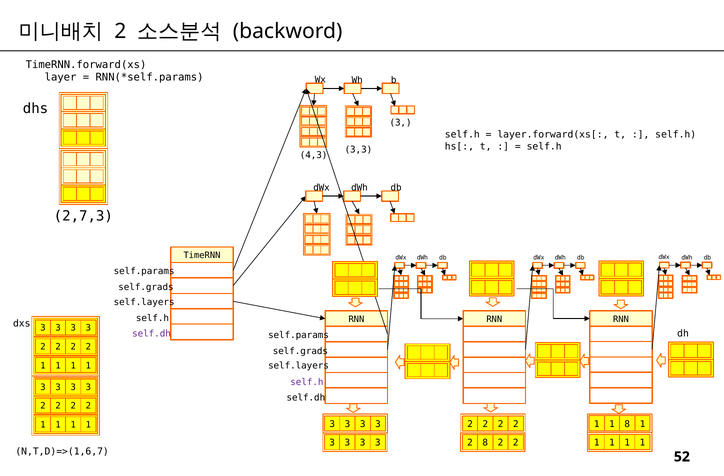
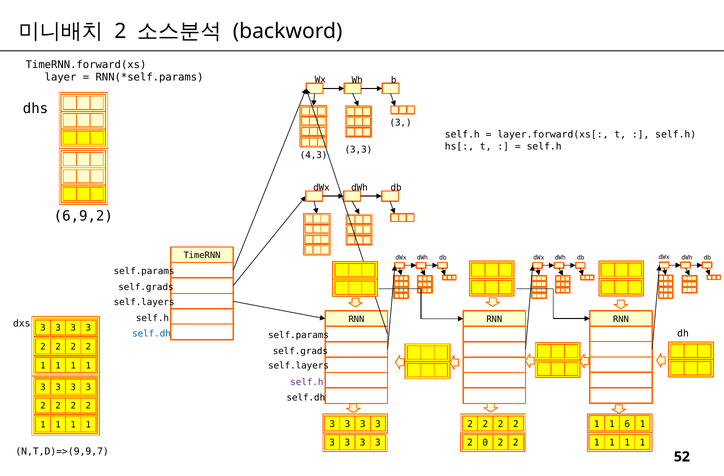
2,7,3: 2,7,3 -> 6,9,2 (83, 216)
self.dh colour: purple -> blue (151, 333)
1 8: 8 -> 6 (627, 424)
2 8: 8 -> 0 (485, 442)
N,T,D)=>(1,6,7: N,T,D)=>(1,6,7 -> N,T,D)=>(9,9,7 (62, 451)
